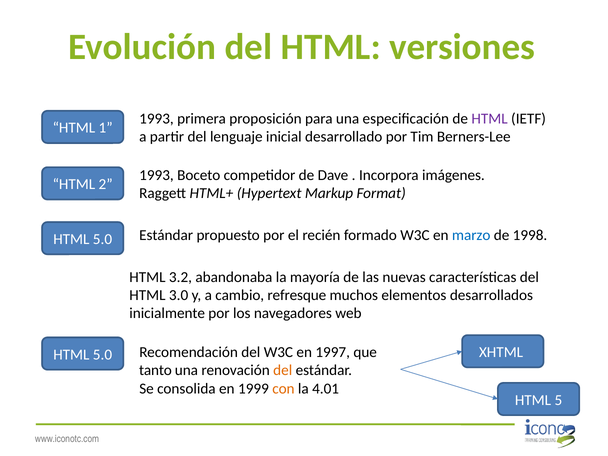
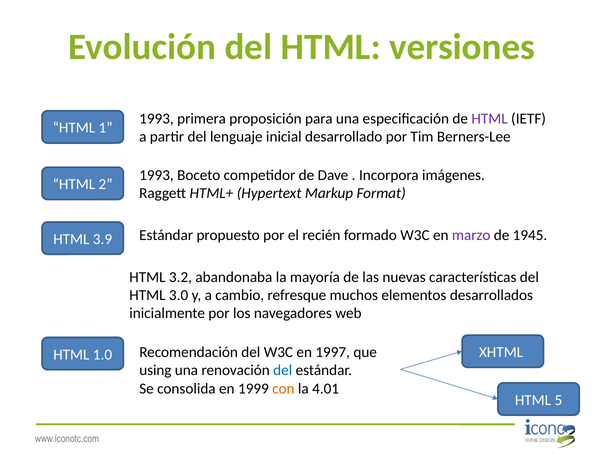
5.0: 5.0 -> 3.9 (102, 239)
marzo colour: blue -> purple (471, 235)
1998: 1998 -> 1945 (530, 235)
5.0: 5.0 -> 1.0 (102, 355)
tanto: tanto -> using (155, 370)
del colour: orange -> blue (283, 370)
